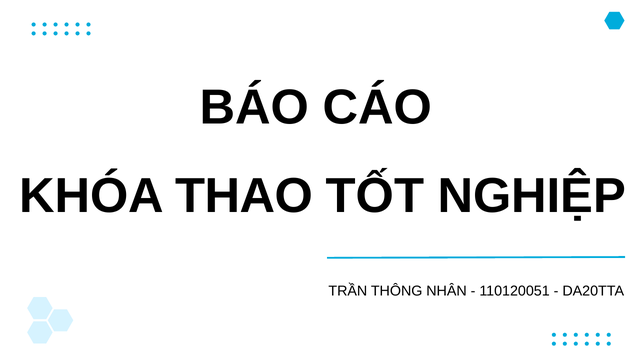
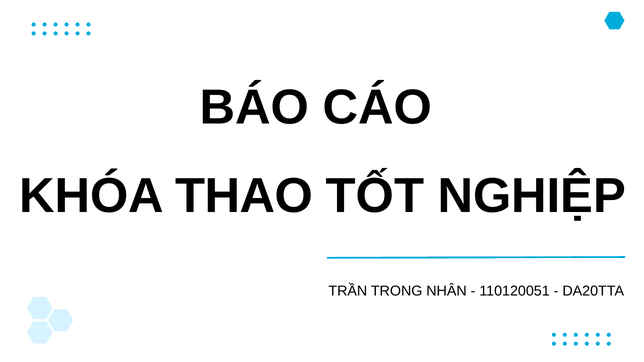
THÔNG: THÔNG -> TRONG (397, 291)
